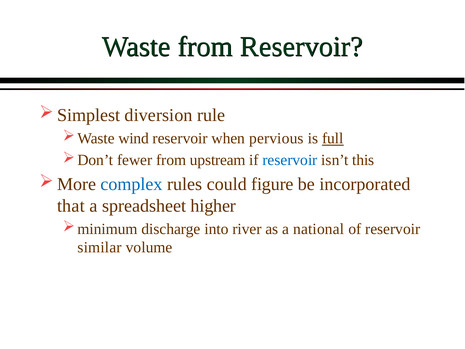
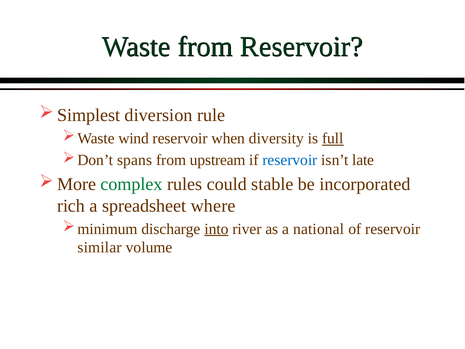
pervious: pervious -> diversity (276, 138)
fewer: fewer -> spans (135, 160)
this: this -> late (363, 160)
complex colour: blue -> green (132, 184)
figure: figure -> stable (272, 184)
that: that -> rich (71, 206)
higher: higher -> where (213, 206)
into underline: none -> present (216, 229)
